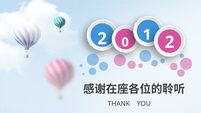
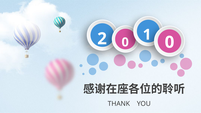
2: 2 -> 0 (169, 42)
